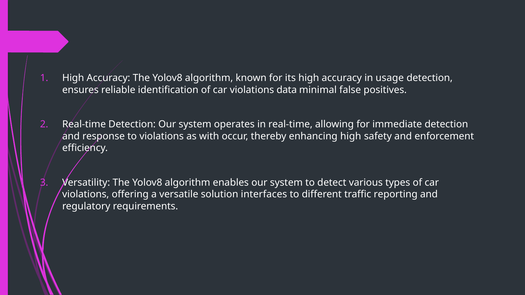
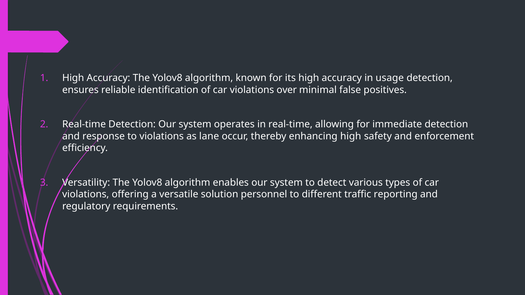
data: data -> over (287, 90)
with: with -> lane (209, 136)
interfaces: interfaces -> personnel (264, 194)
